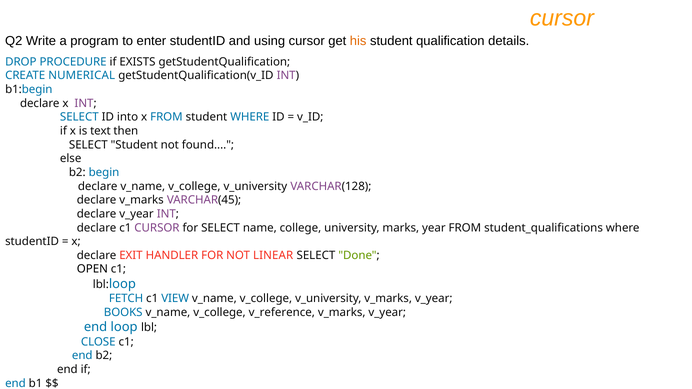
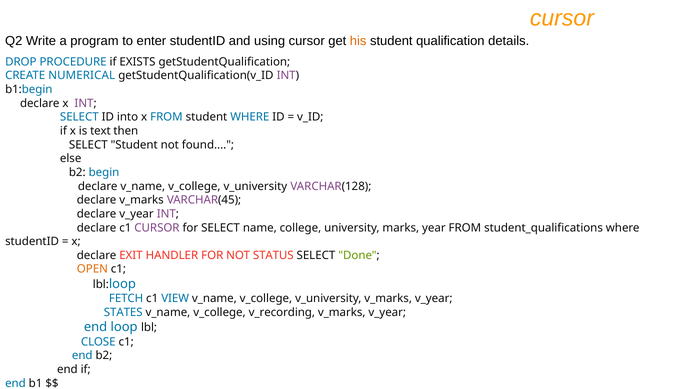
LINEAR: LINEAR -> STATUS (273, 256)
OPEN colour: black -> orange (92, 269)
BOOKS: BOOKS -> STATES (123, 313)
v_reference: v_reference -> v_recording (282, 313)
